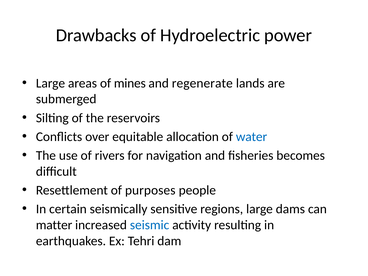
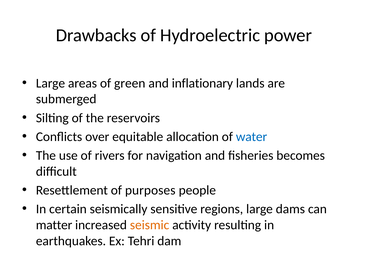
mines: mines -> green (130, 83)
regenerate: regenerate -> inflationary (202, 83)
seismic colour: blue -> orange (150, 225)
